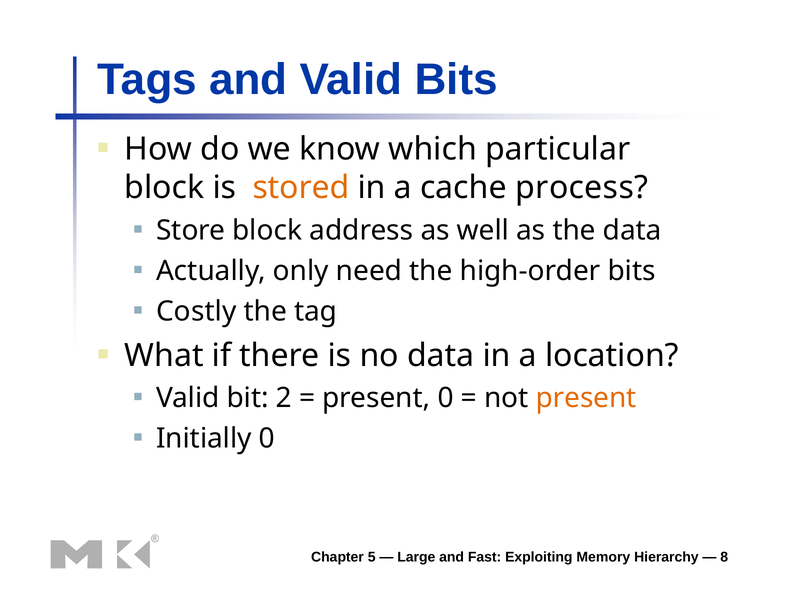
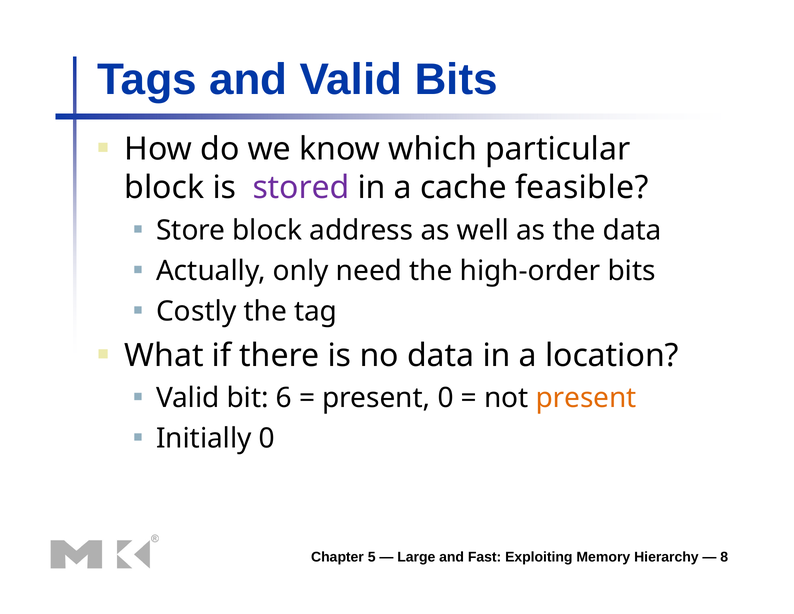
stored colour: orange -> purple (301, 188)
process: process -> feasible (582, 188)
2: 2 -> 6 (284, 398)
